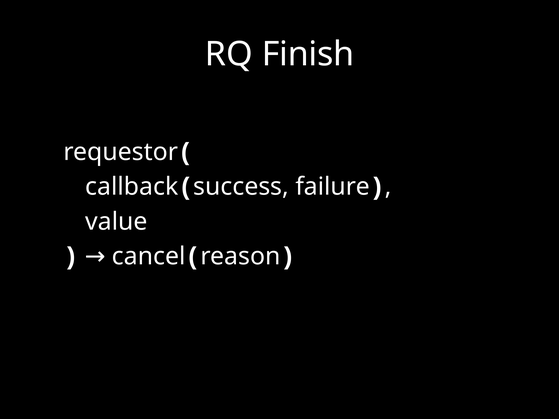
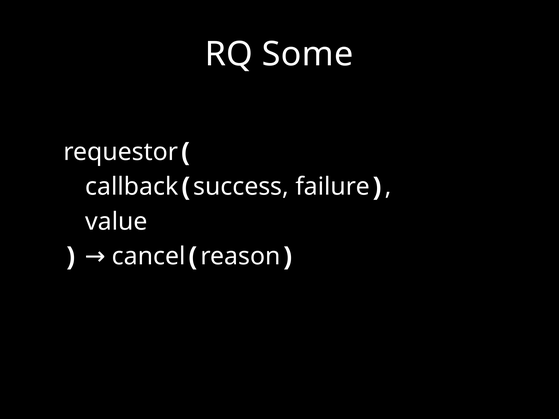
Finish: Finish -> Some (308, 54)
